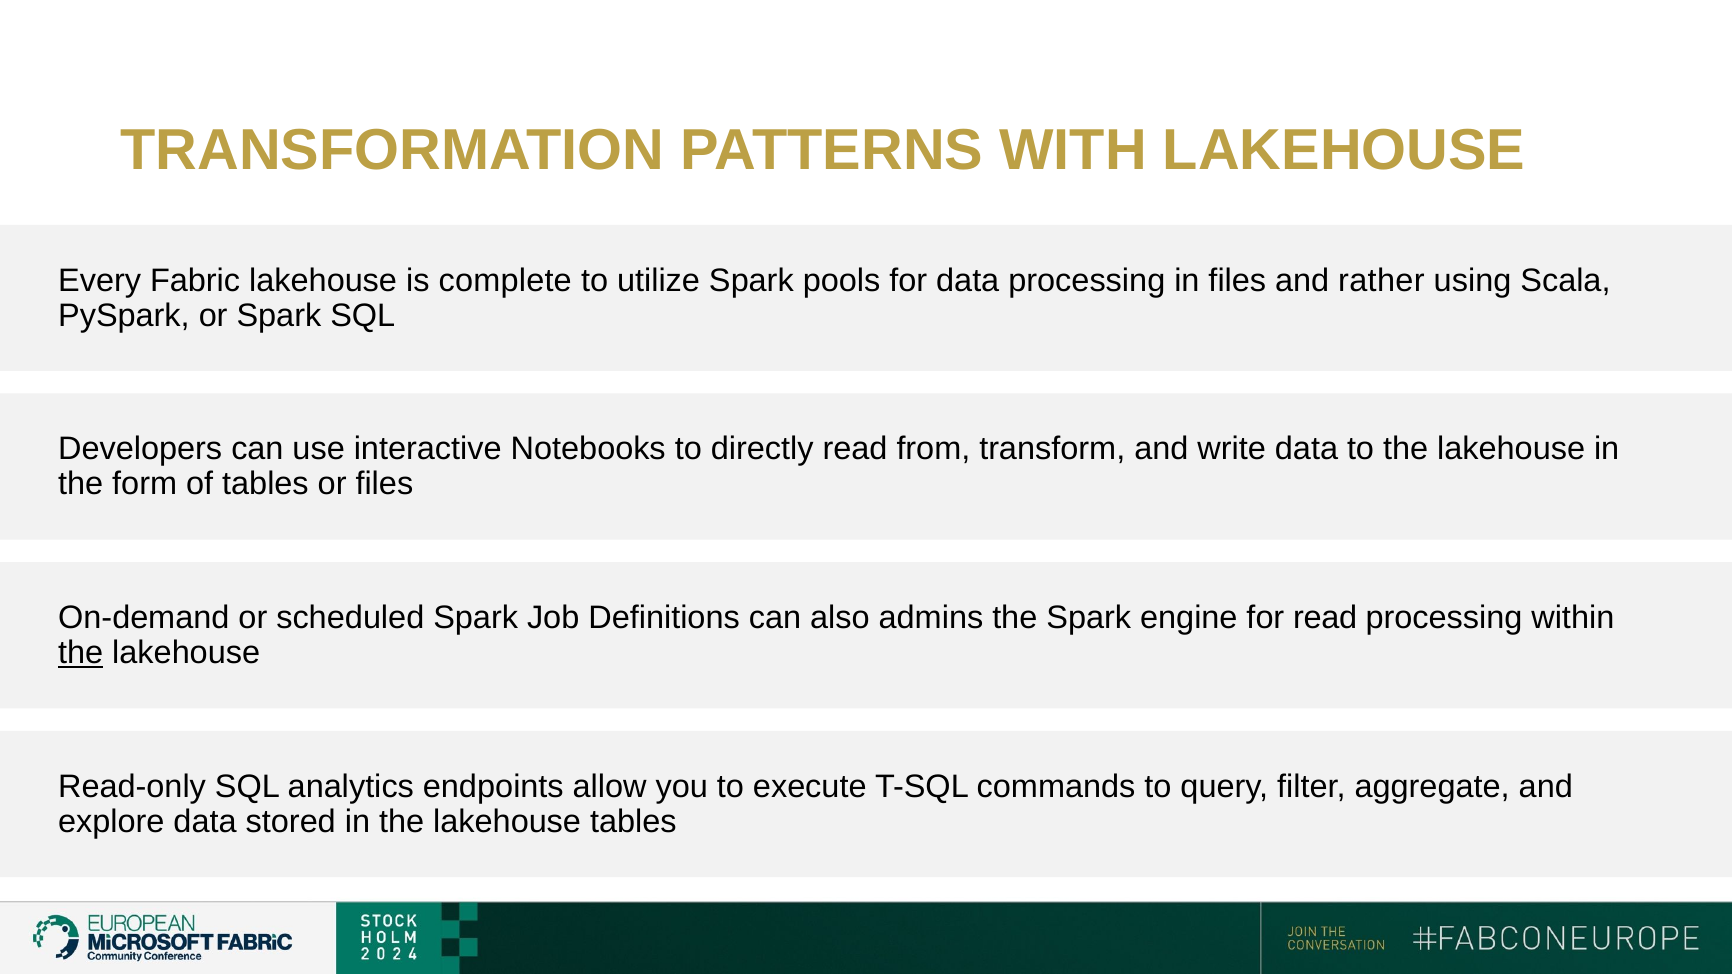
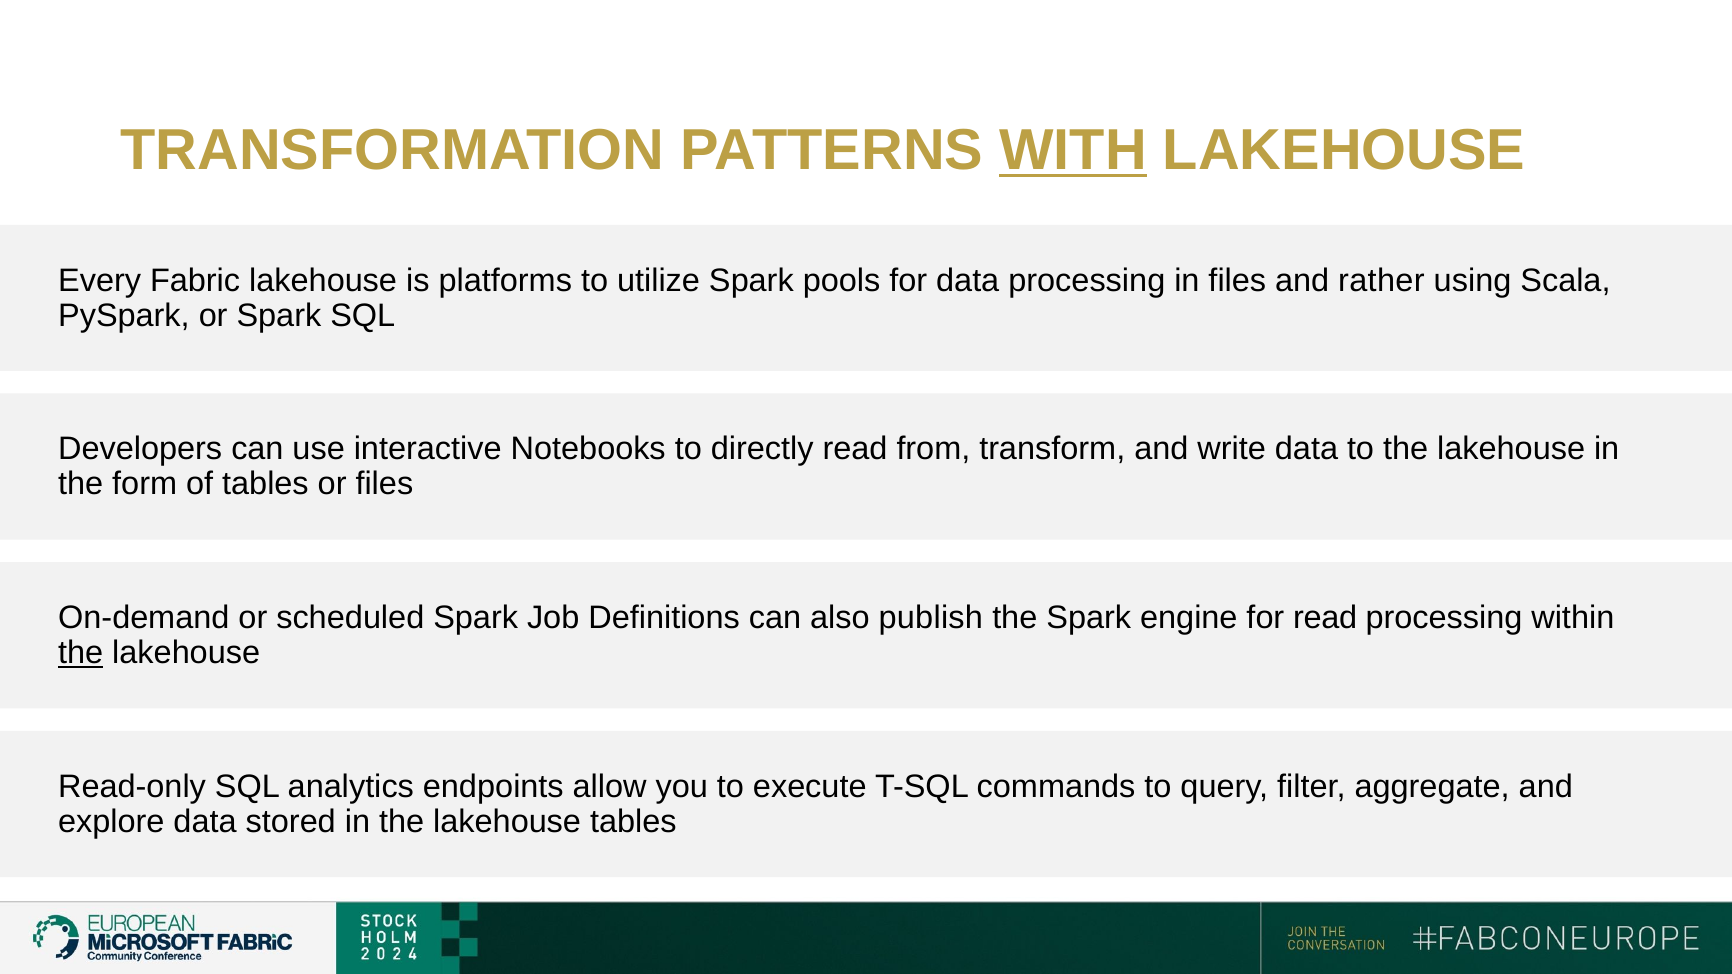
WITH underline: none -> present (1073, 151)
complete: complete -> platforms (505, 281)
admins: admins -> publish (931, 618)
